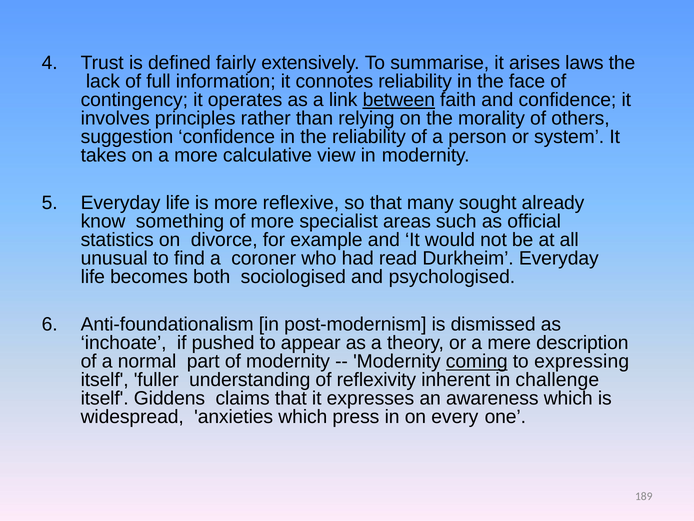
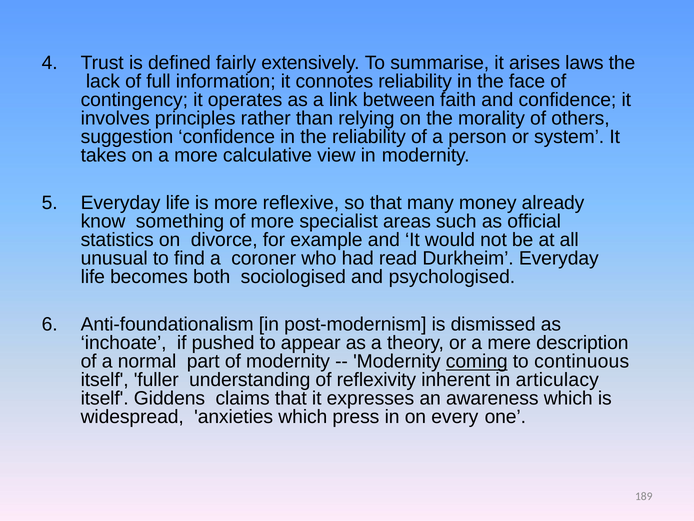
between underline: present -> none (399, 100)
sought: sought -> money (488, 203)
expressing: expressing -> continuous (582, 361)
challenge: challenge -> articulacy (557, 380)
